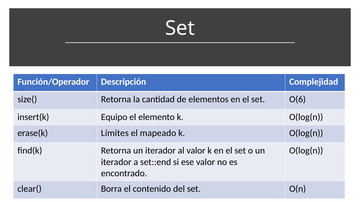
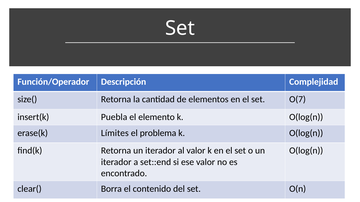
O(6: O(6 -> O(7 (298, 100)
Equipo: Equipo -> Puebla (114, 117)
mapeado: mapeado -> problema (158, 133)
